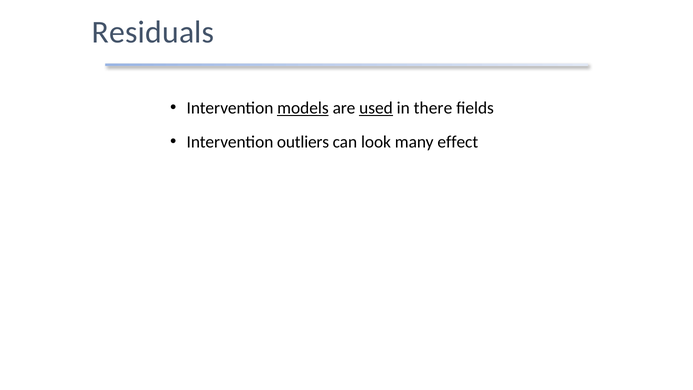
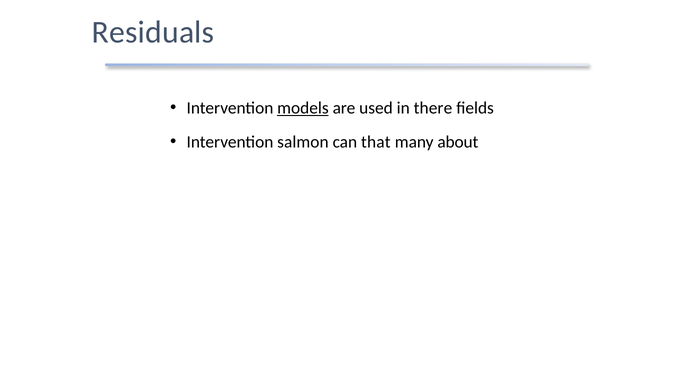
used underline: present -> none (376, 108)
outliers: outliers -> salmon (303, 142)
look: look -> that (376, 142)
effect: effect -> about (458, 142)
